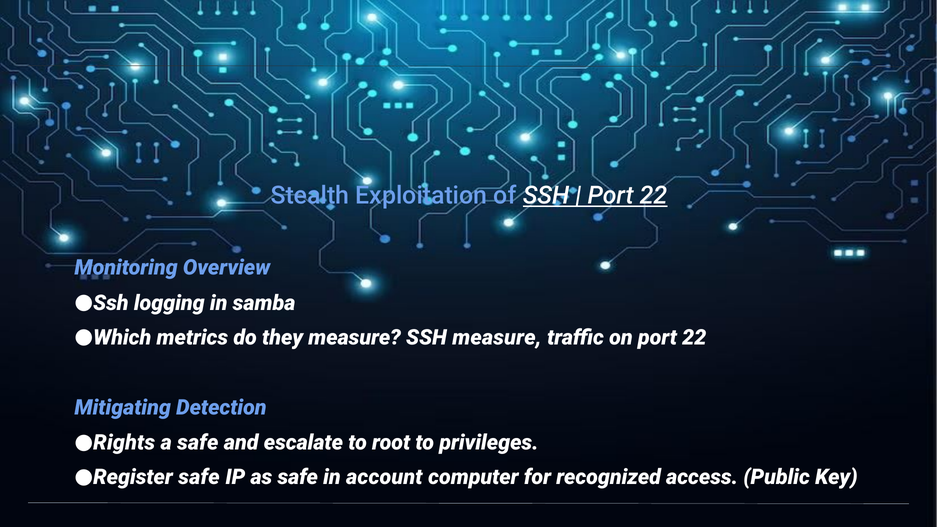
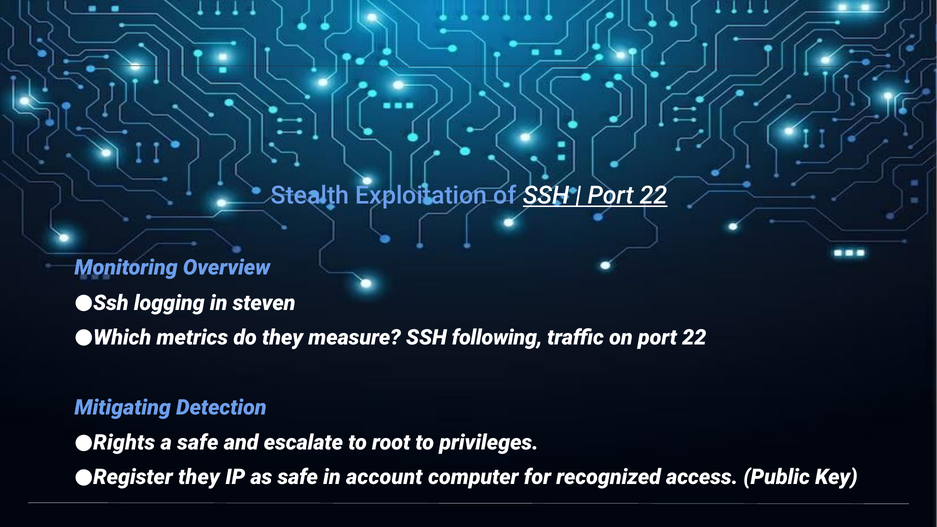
samba: samba -> steven (264, 303)
SSH measure: measure -> following (497, 338)
Register safe: safe -> they (199, 478)
